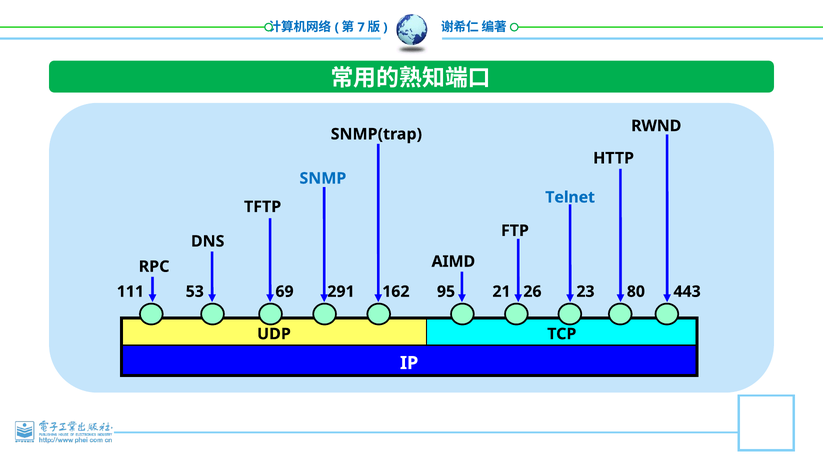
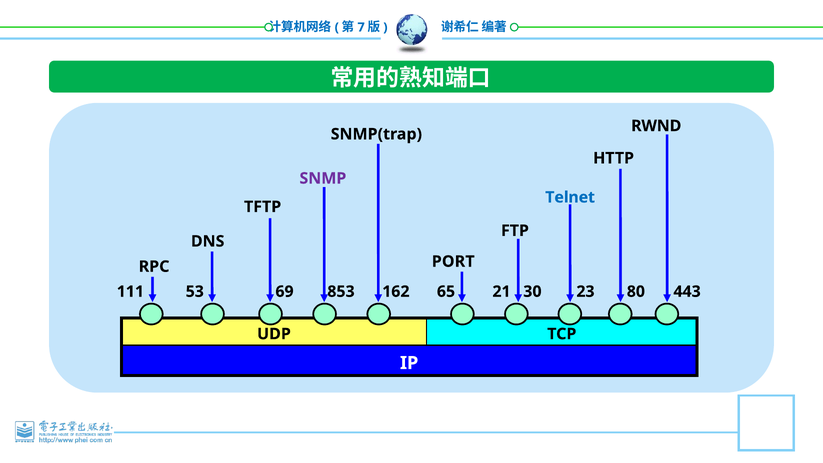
SNMP colour: blue -> purple (323, 178)
AIMD: AIMD -> PORT (453, 261)
291: 291 -> 853 (341, 292)
95: 95 -> 65 (446, 292)
26: 26 -> 30 (532, 292)
